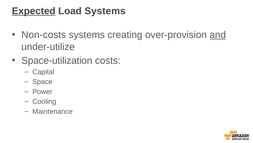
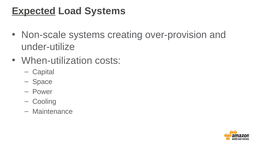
Non-costs: Non-costs -> Non-scale (44, 35)
and underline: present -> none (218, 35)
Space-utilization: Space-utilization -> When-utilization (57, 60)
